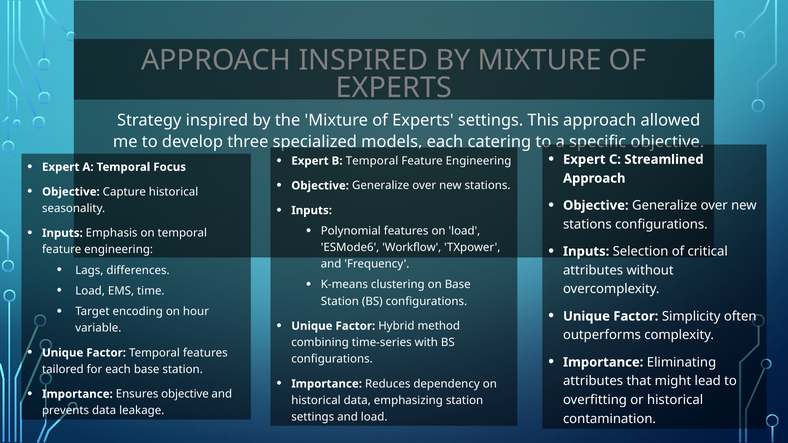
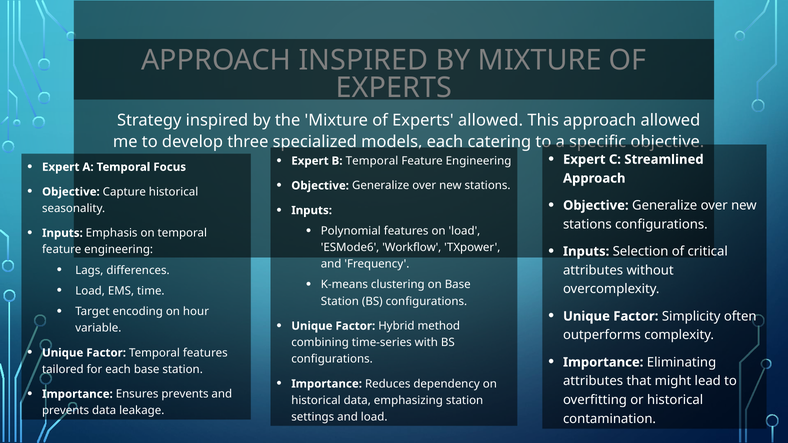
Experts settings: settings -> allowed (491, 120)
Ensures objective: objective -> prevents (185, 394)
